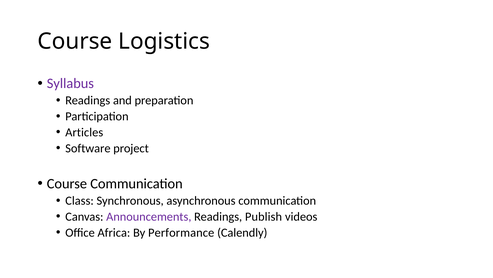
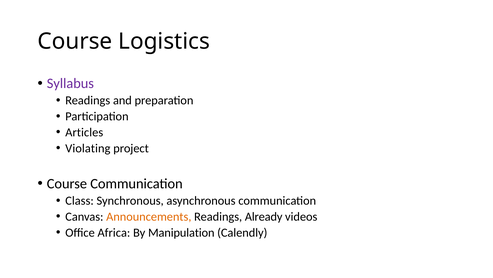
Software: Software -> Violating (88, 148)
Announcements colour: purple -> orange (149, 216)
Publish: Publish -> Already (264, 216)
Performance: Performance -> Manipulation (181, 232)
